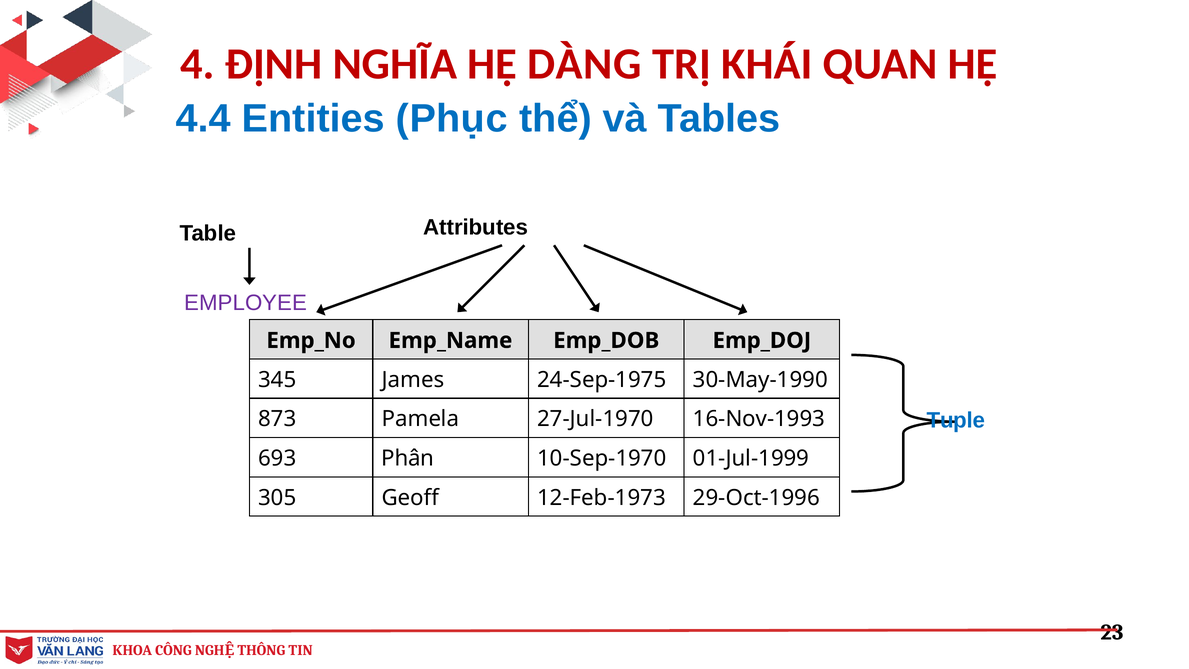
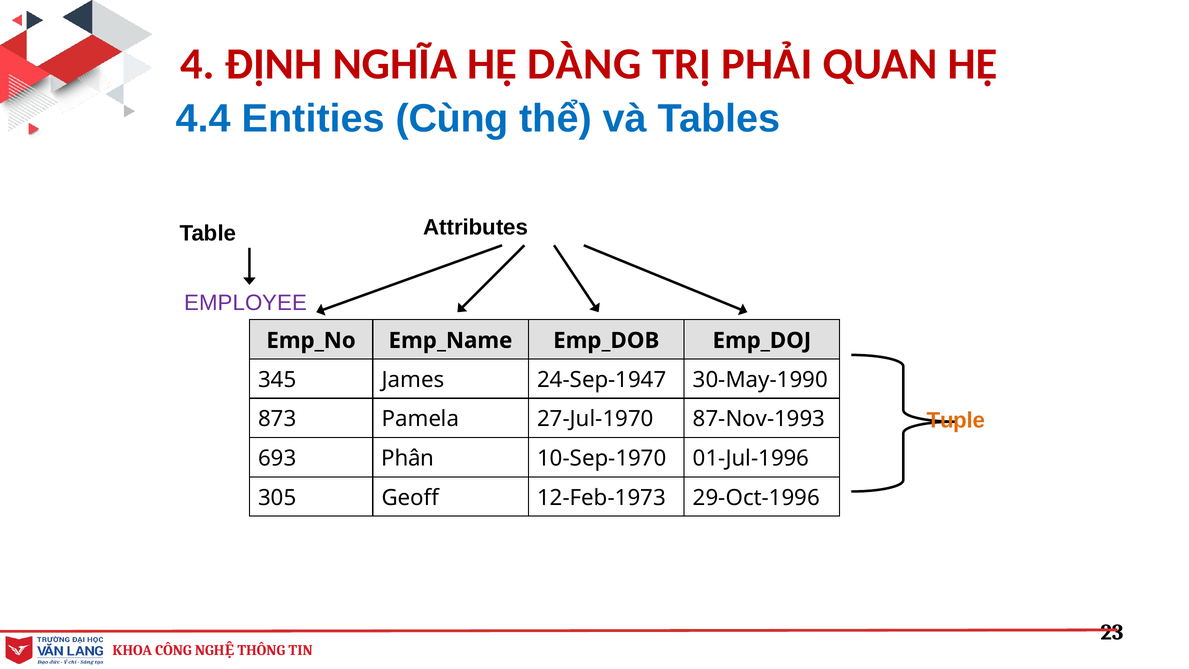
KHÁI: KHÁI -> PHẢI (767, 64)
Phục: Phục -> Cùng (452, 119)
24-Sep-1975: 24-Sep-1975 -> 24-Sep-1947 (602, 380)
Tuple colour: blue -> orange (956, 420)
16-Nov-1993: 16-Nov-1993 -> 87-Nov-1993 (759, 419)
01-Jul-1999: 01-Jul-1999 -> 01-Jul-1996 (751, 458)
